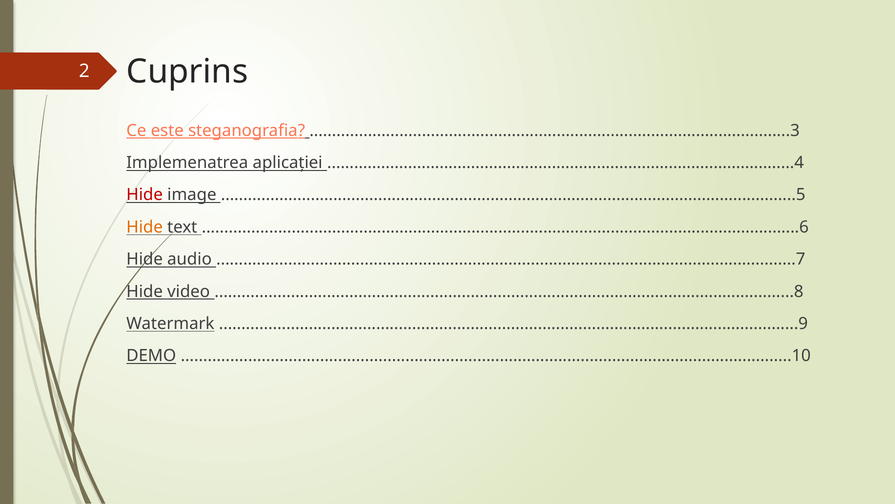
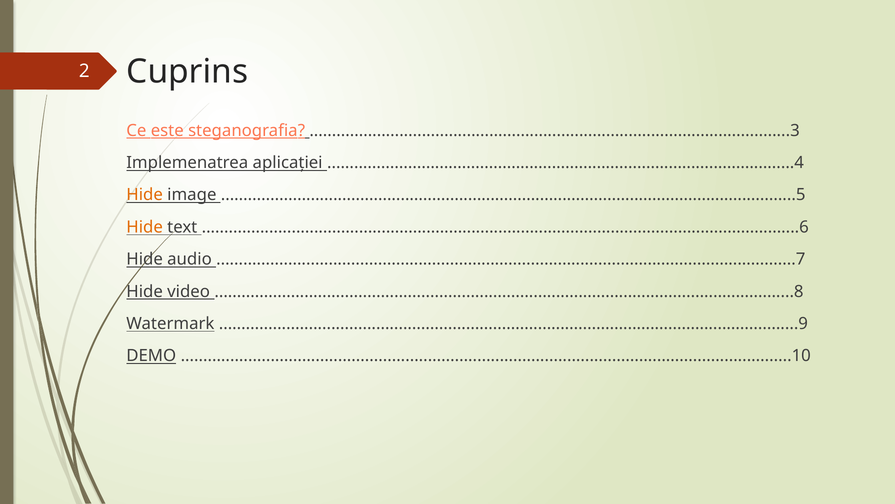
Hide colour: red -> orange (145, 195)
